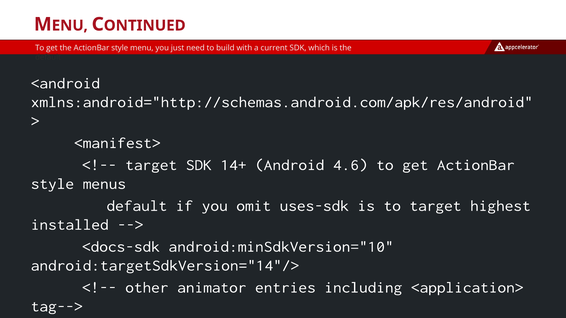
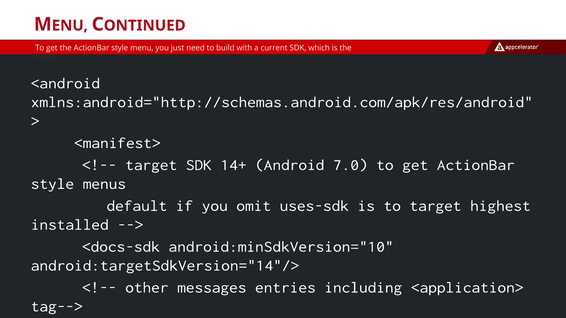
4.6: 4.6 -> 7.0 (350, 165)
animator: animator -> messages (212, 288)
